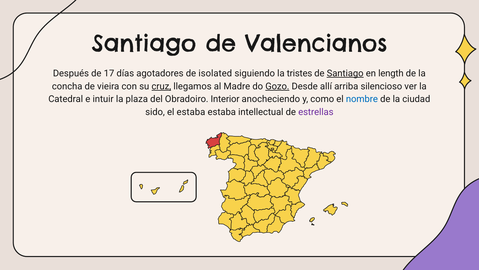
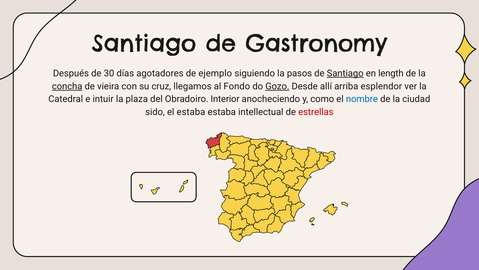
Valencianos: Valencianos -> Gastronomy (317, 44)
17: 17 -> 30 (109, 73)
isolated: isolated -> ejemplo (215, 73)
tristes: tristes -> pasos (299, 73)
concha underline: none -> present (67, 86)
cruz underline: present -> none (161, 86)
Madre: Madre -> Fondo (237, 86)
silencioso: silencioso -> esplendor (381, 86)
estrellas colour: purple -> red (316, 112)
